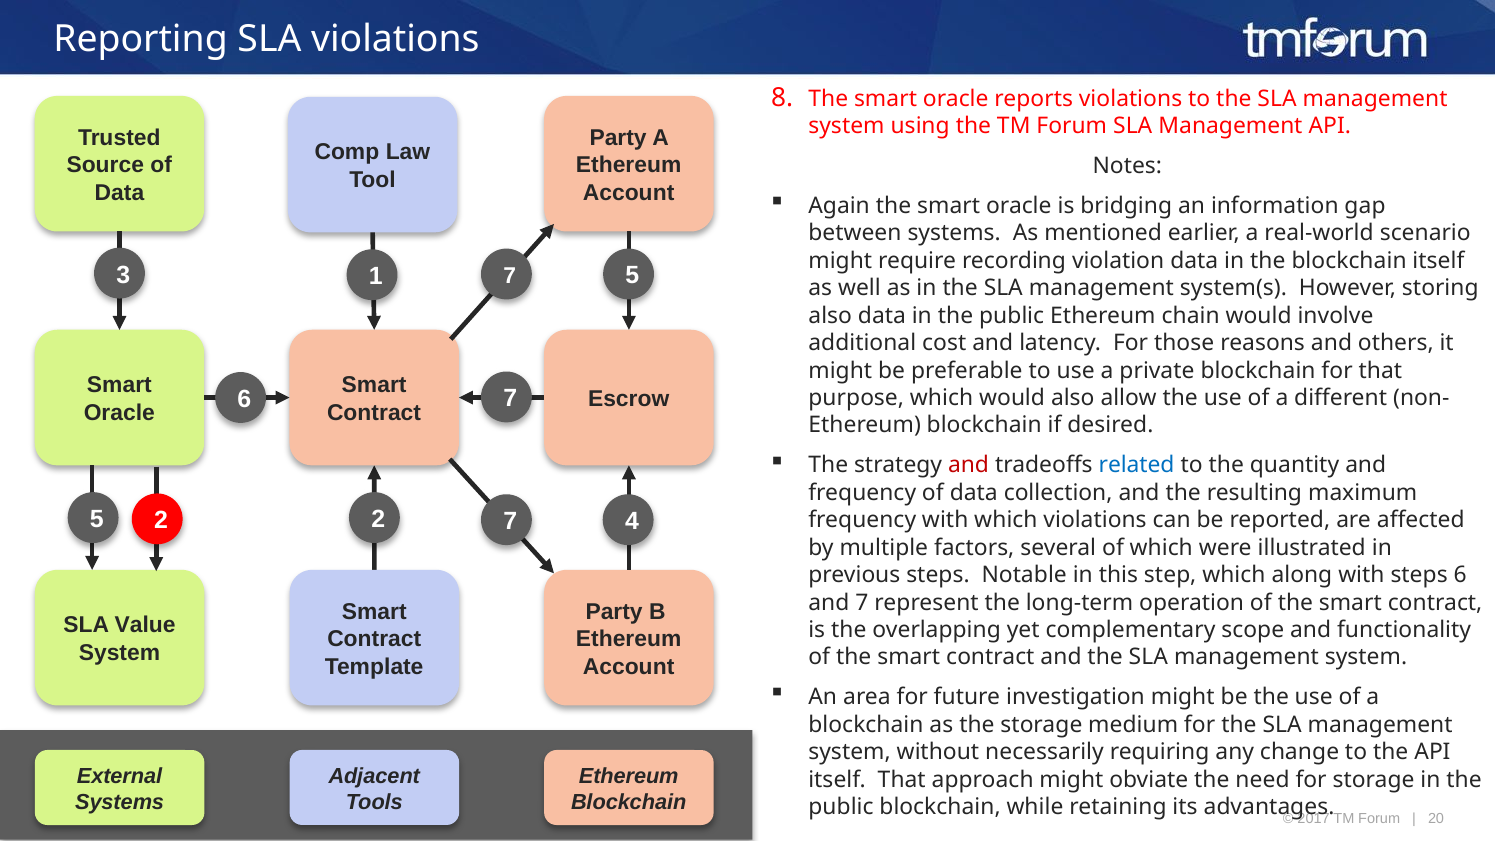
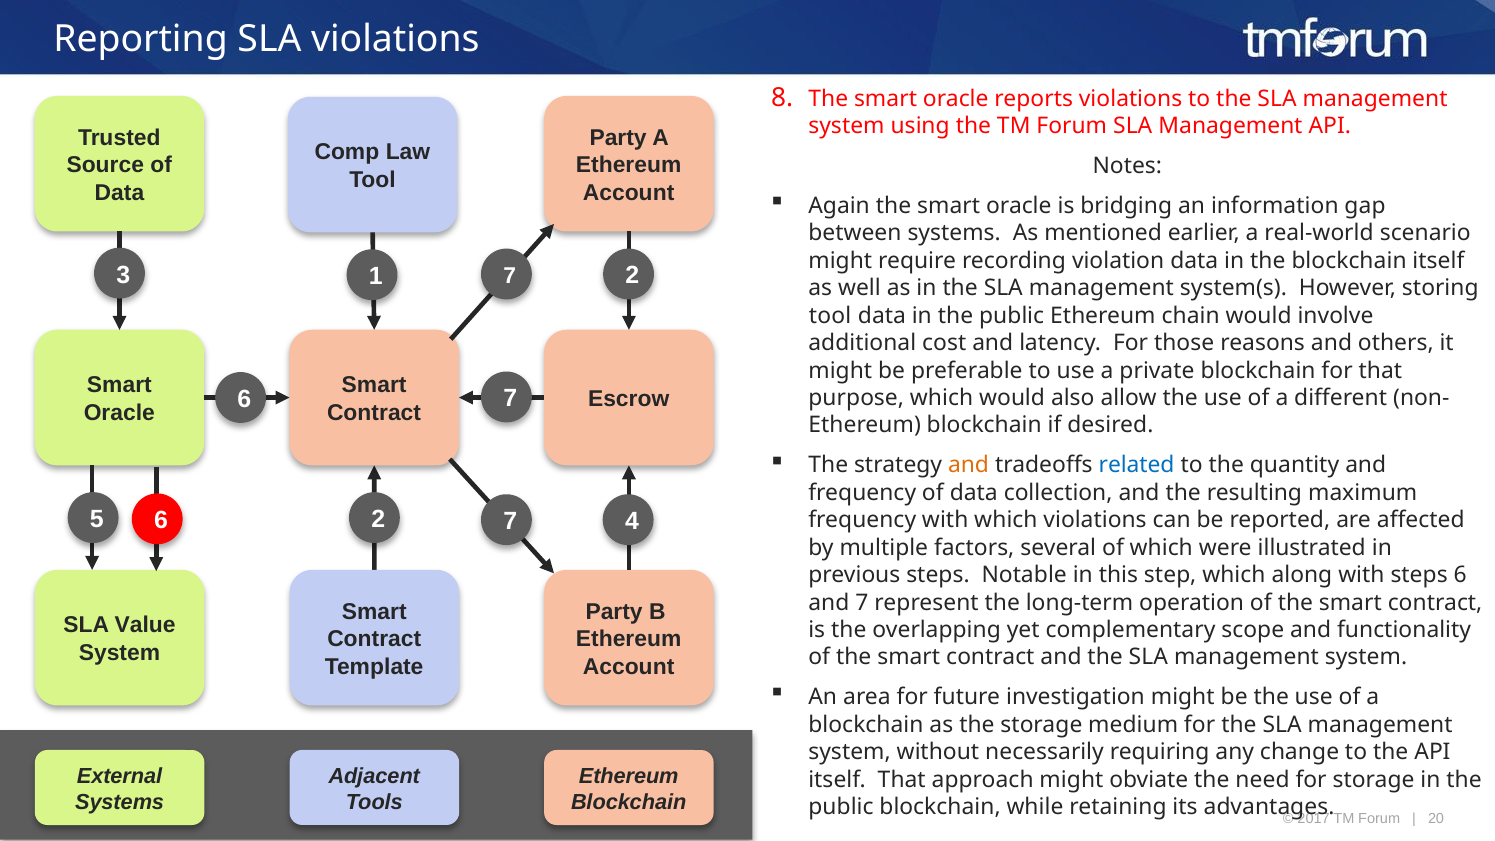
3 5: 5 -> 2 (632, 276)
also: also -> tool (830, 316)
and colour: red -> orange (969, 465)
5 2: 2 -> 6 (161, 521)
